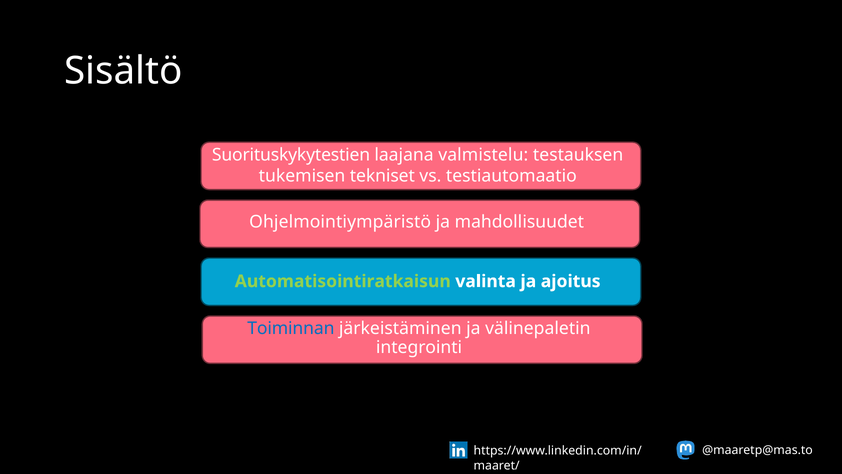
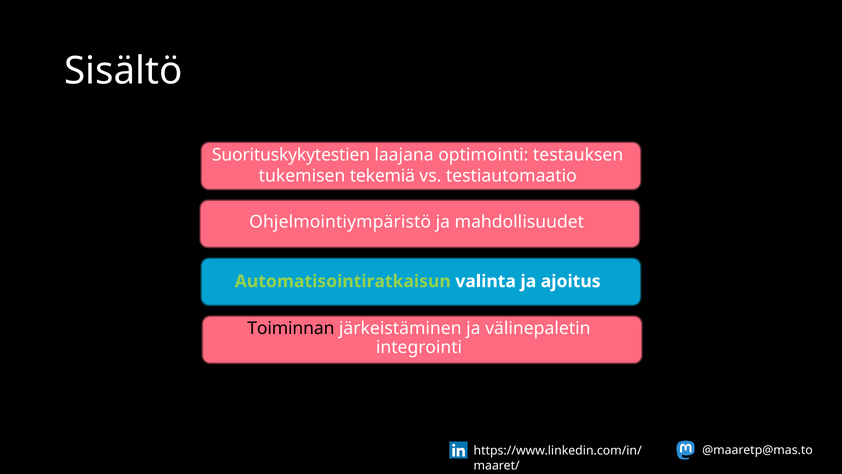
valmistelu: valmistelu -> optimointi (483, 155)
tekniset: tekniset -> tekemiä (382, 176)
Toiminnan colour: blue -> black (291, 328)
